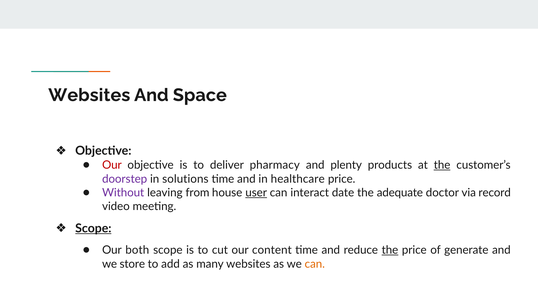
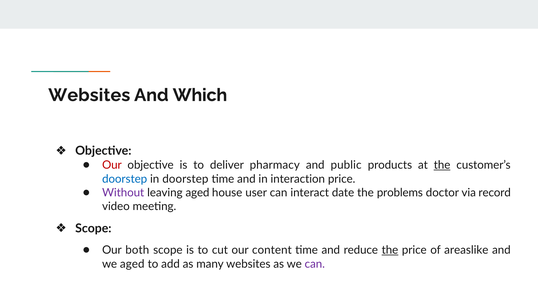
Space: Space -> Which (200, 95)
plenty: plenty -> public (346, 165)
doorstep colour: purple -> blue (125, 179)
in solutions: solutions -> doorstep (185, 179)
healthcare: healthcare -> interaction (298, 179)
leaving from: from -> aged (197, 192)
user underline: present -> none (256, 192)
adequate: adequate -> problems (400, 192)
Scope underline: present -> none (93, 228)
generate: generate -> areaslike (466, 250)
we store: store -> aged (132, 264)
can colour: orange -> purple (315, 264)
